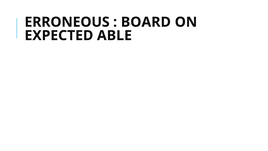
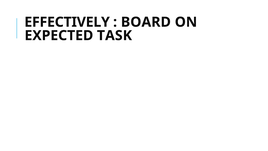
ERRONEOUS: ERRONEOUS -> EFFECTIVELY (67, 22)
ABLE: ABLE -> TASK (114, 35)
